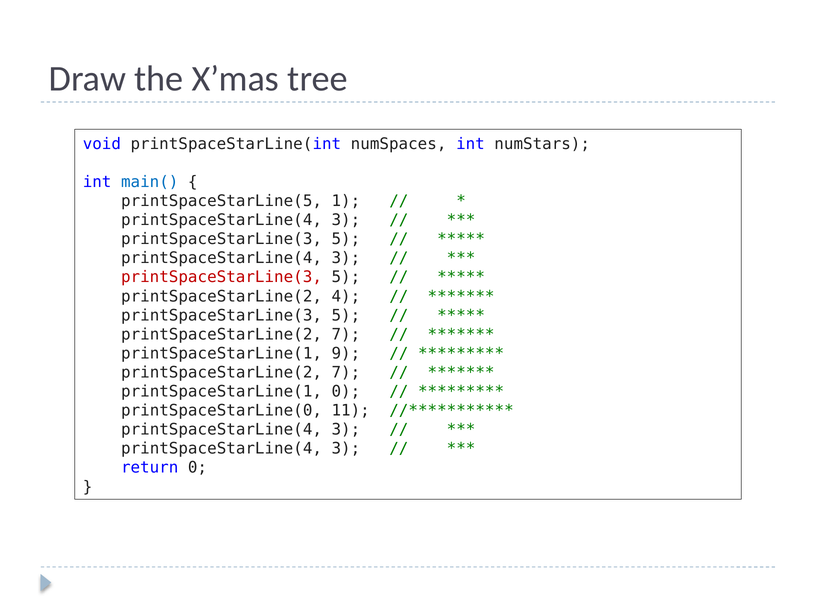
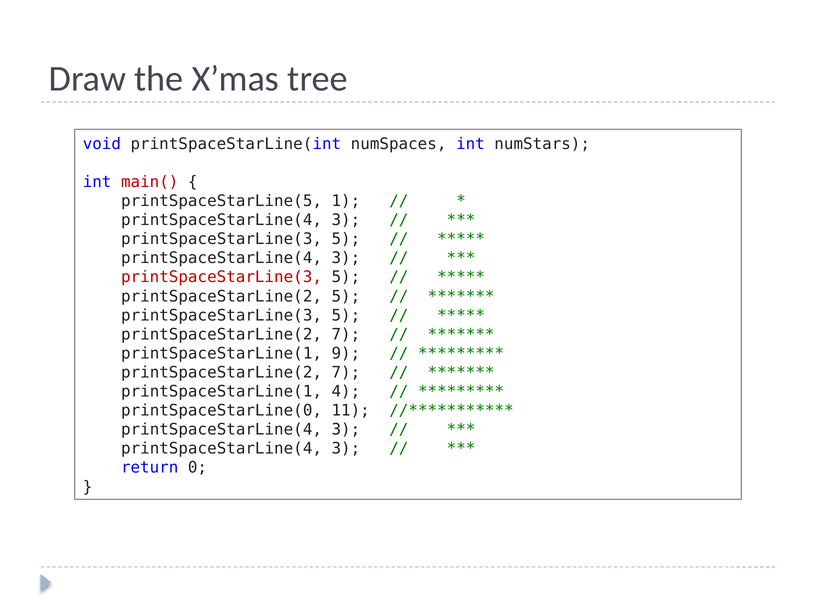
main( colour: blue -> red (150, 182)
printSpaceStarLine(2 4: 4 -> 5 (346, 296)
printSpaceStarLine(1 0: 0 -> 4 (346, 392)
